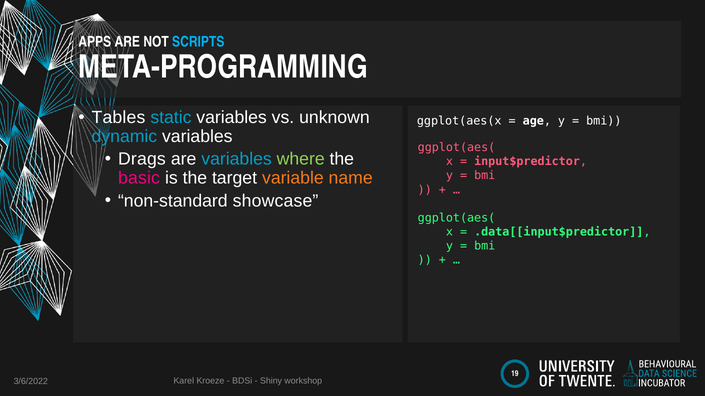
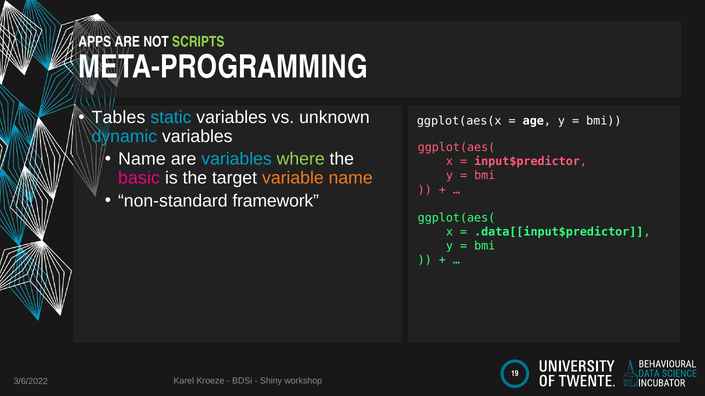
SCRIPTS colour: light blue -> light green (198, 42)
Drags: Drags -> Name (142, 159)
showcase: showcase -> framework (276, 201)
